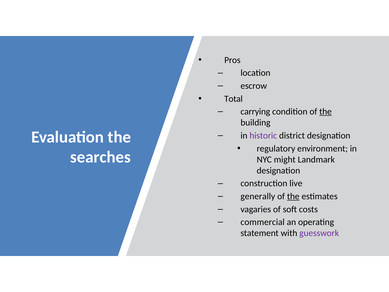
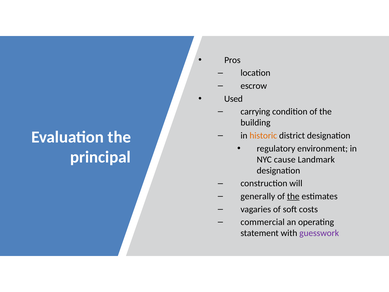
Total: Total -> Used (233, 99)
the underline: present -> none (325, 112)
historic colour: purple -> orange (263, 135)
searches: searches -> principal (100, 157)
might: might -> cause (285, 159)
live: live -> will (296, 183)
